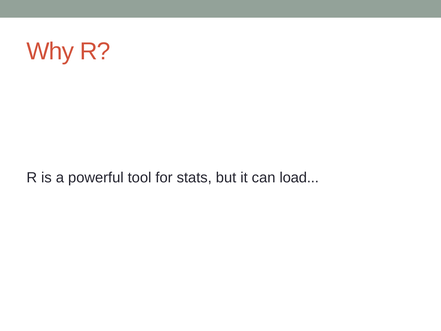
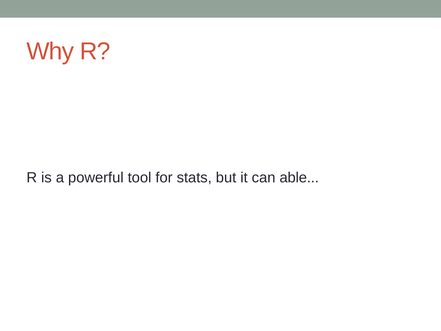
load: load -> able (299, 177)
